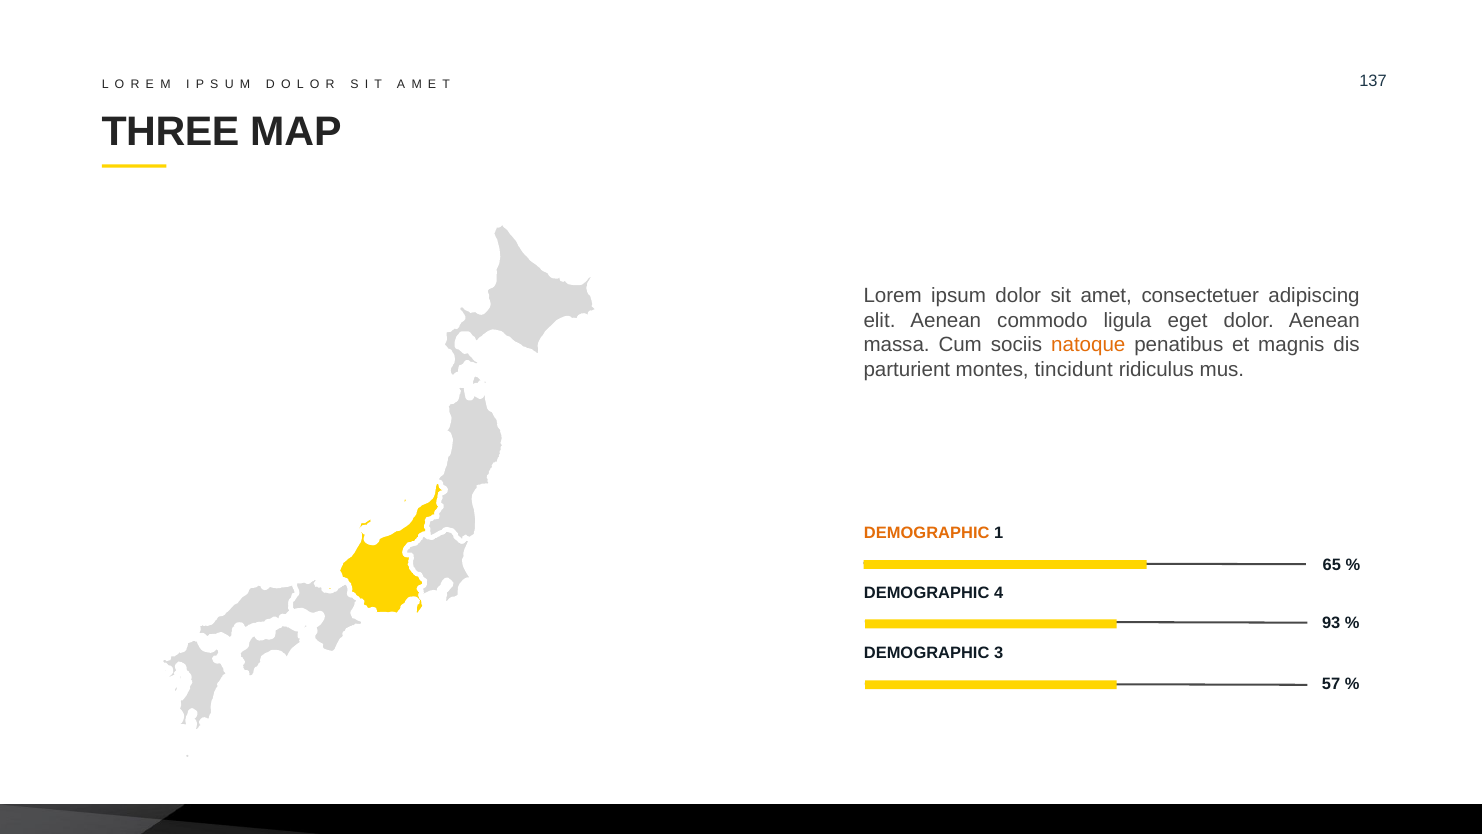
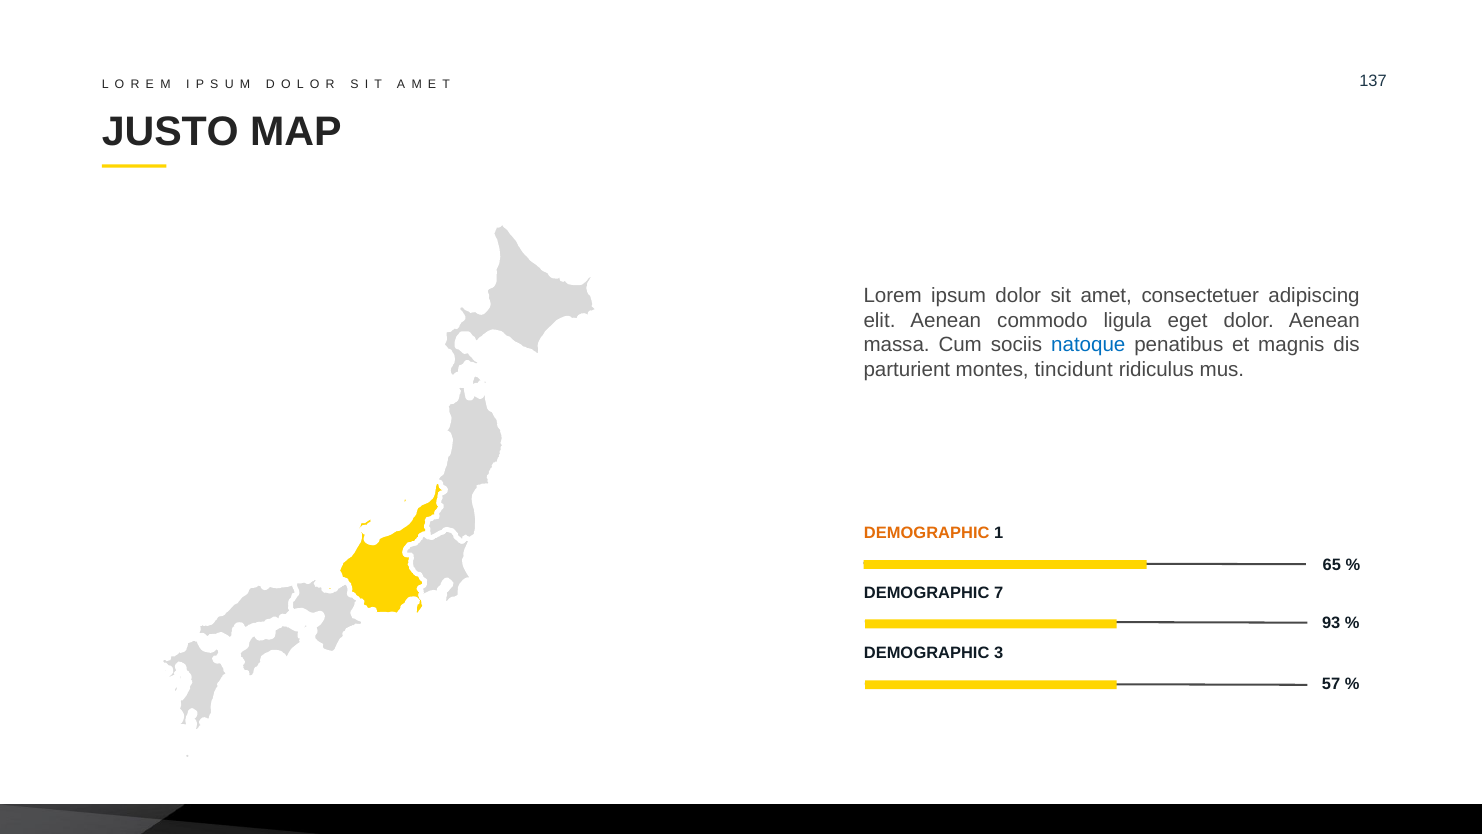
THREE: THREE -> JUSTO (170, 132)
natoque colour: orange -> blue (1088, 345)
4: 4 -> 7 (999, 592)
